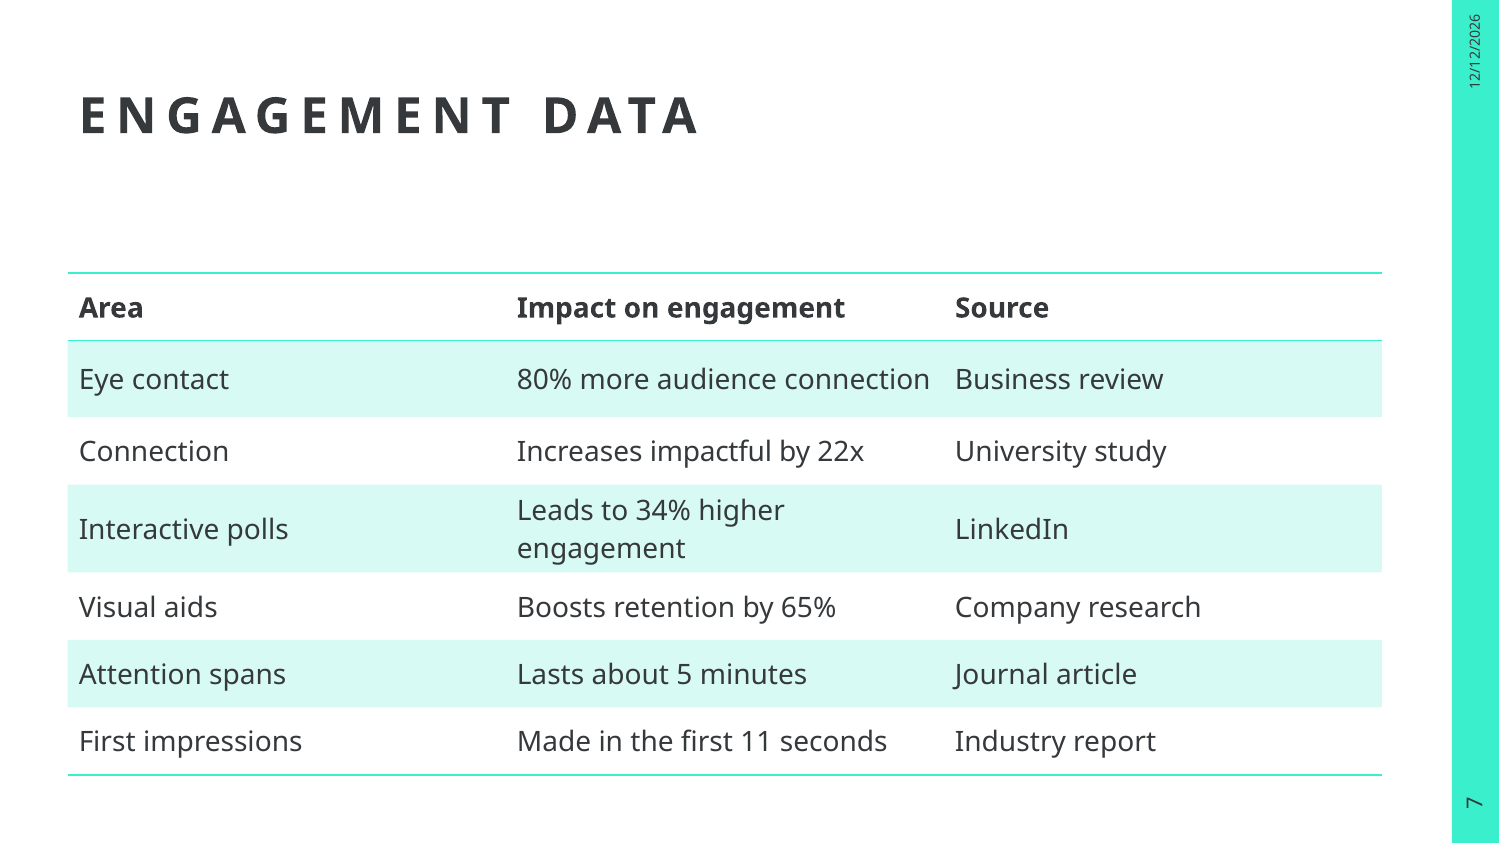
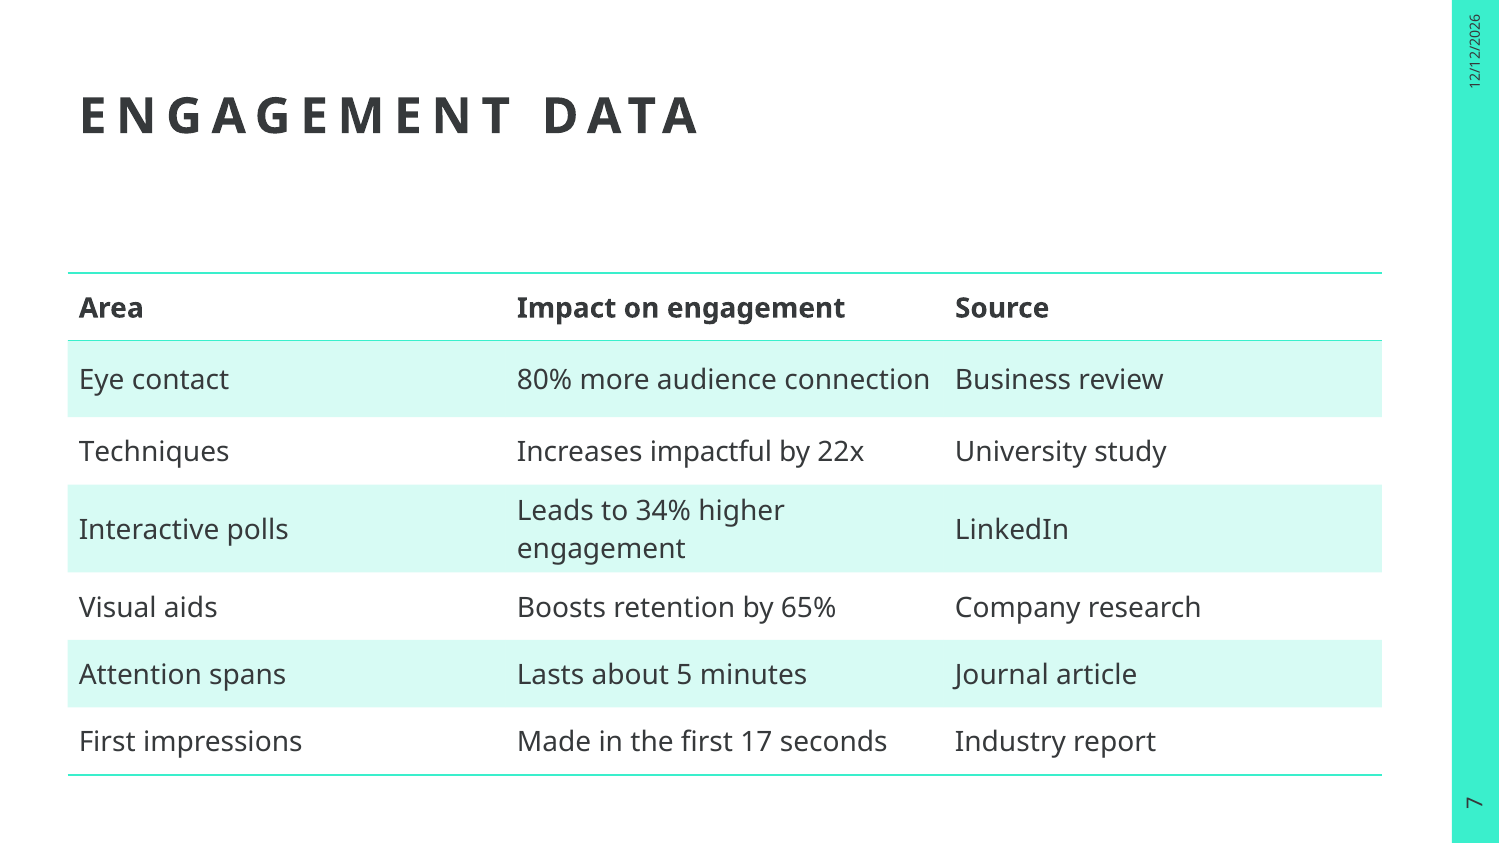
Connection: Connection -> Techniques (154, 453)
11: 11 -> 17 (756, 743)
